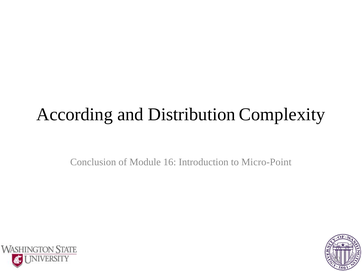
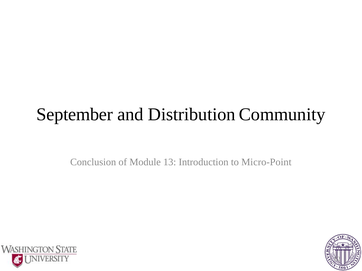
According: According -> September (75, 115)
Complexity: Complexity -> Community (282, 115)
16: 16 -> 13 (170, 162)
